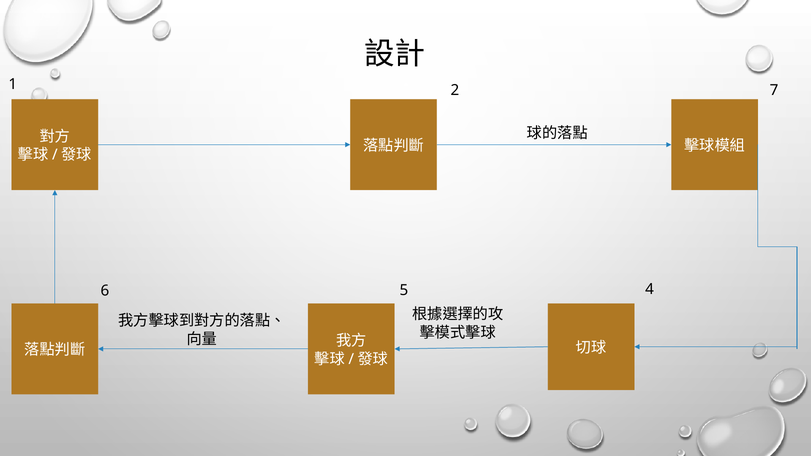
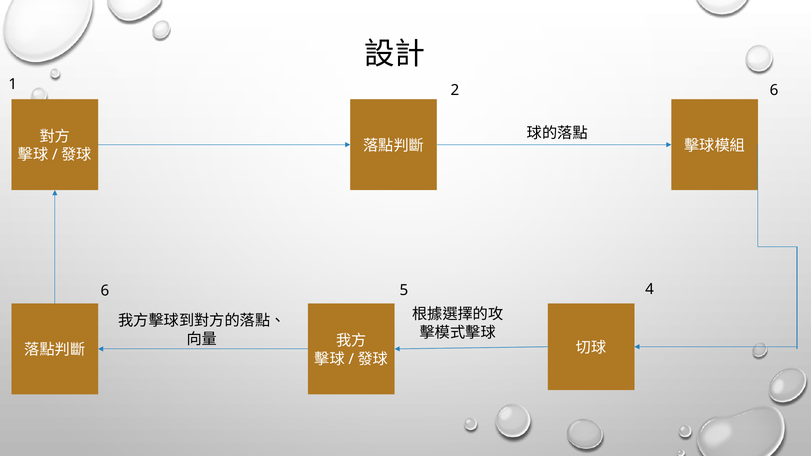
2 7: 7 -> 6 (774, 90)
